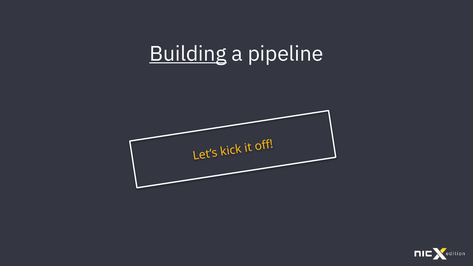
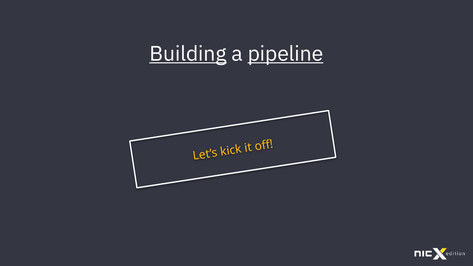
pipeline underline: none -> present (286, 54)
